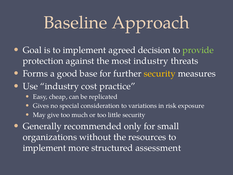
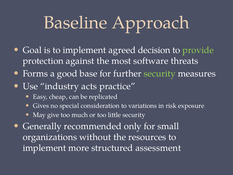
most industry: industry -> software (151, 61)
security colour: yellow -> light green (160, 73)
cost: cost -> acts (89, 86)
